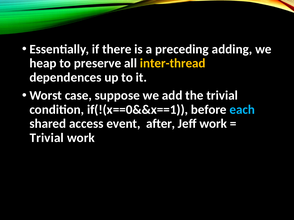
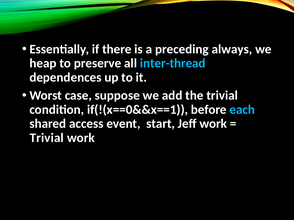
adding: adding -> always (232, 49)
inter-thread colour: yellow -> light blue (173, 63)
after: after -> start (161, 124)
